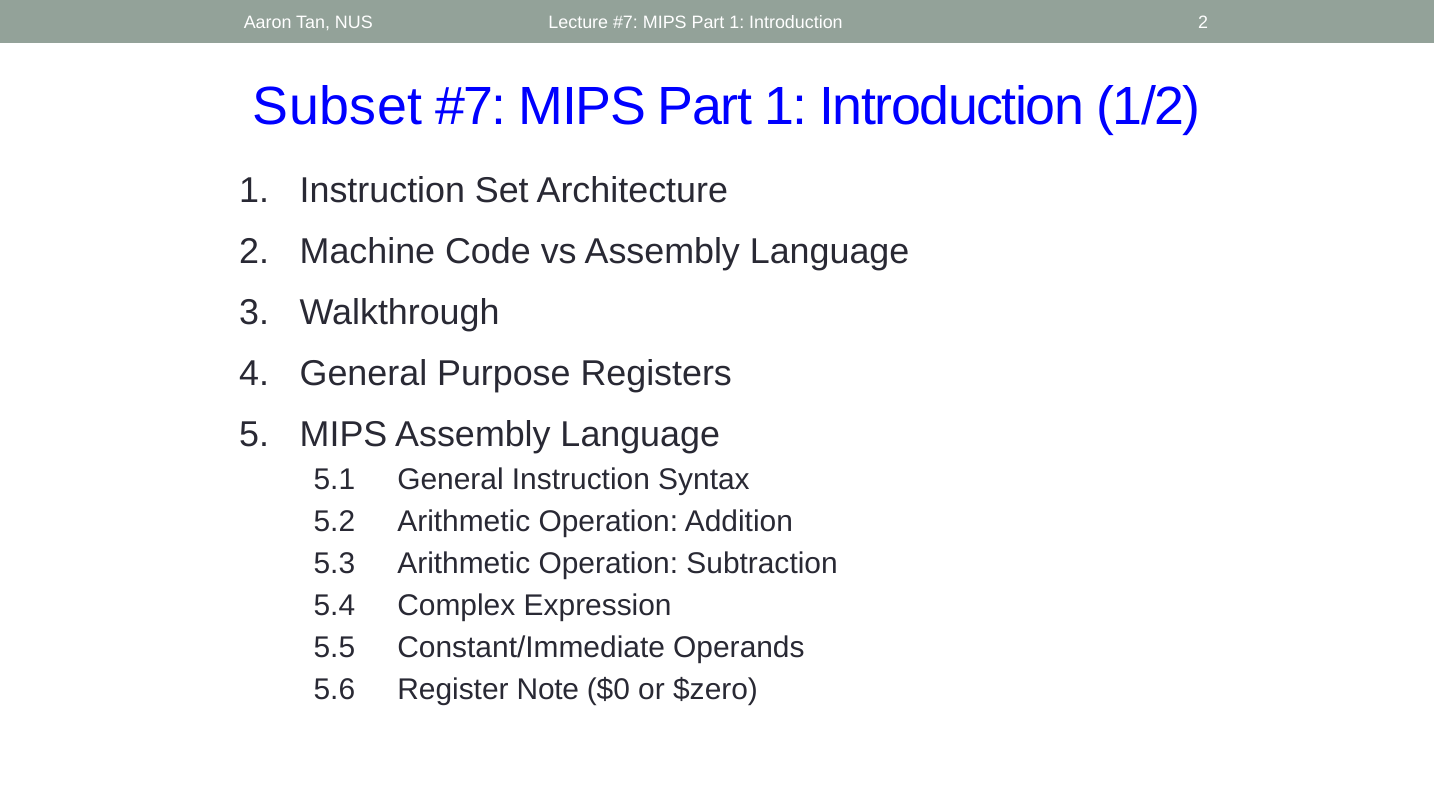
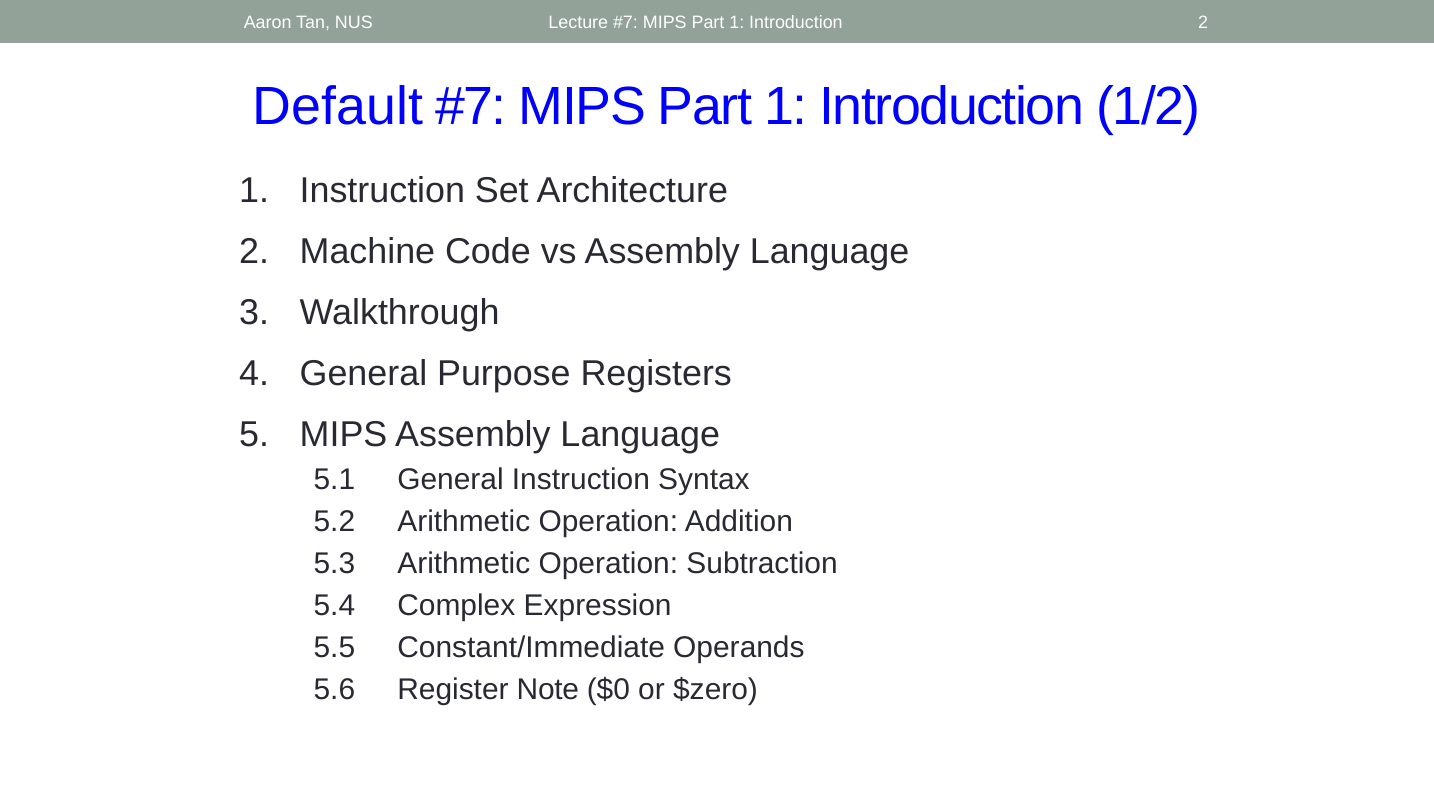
Subset: Subset -> Default (338, 107)
